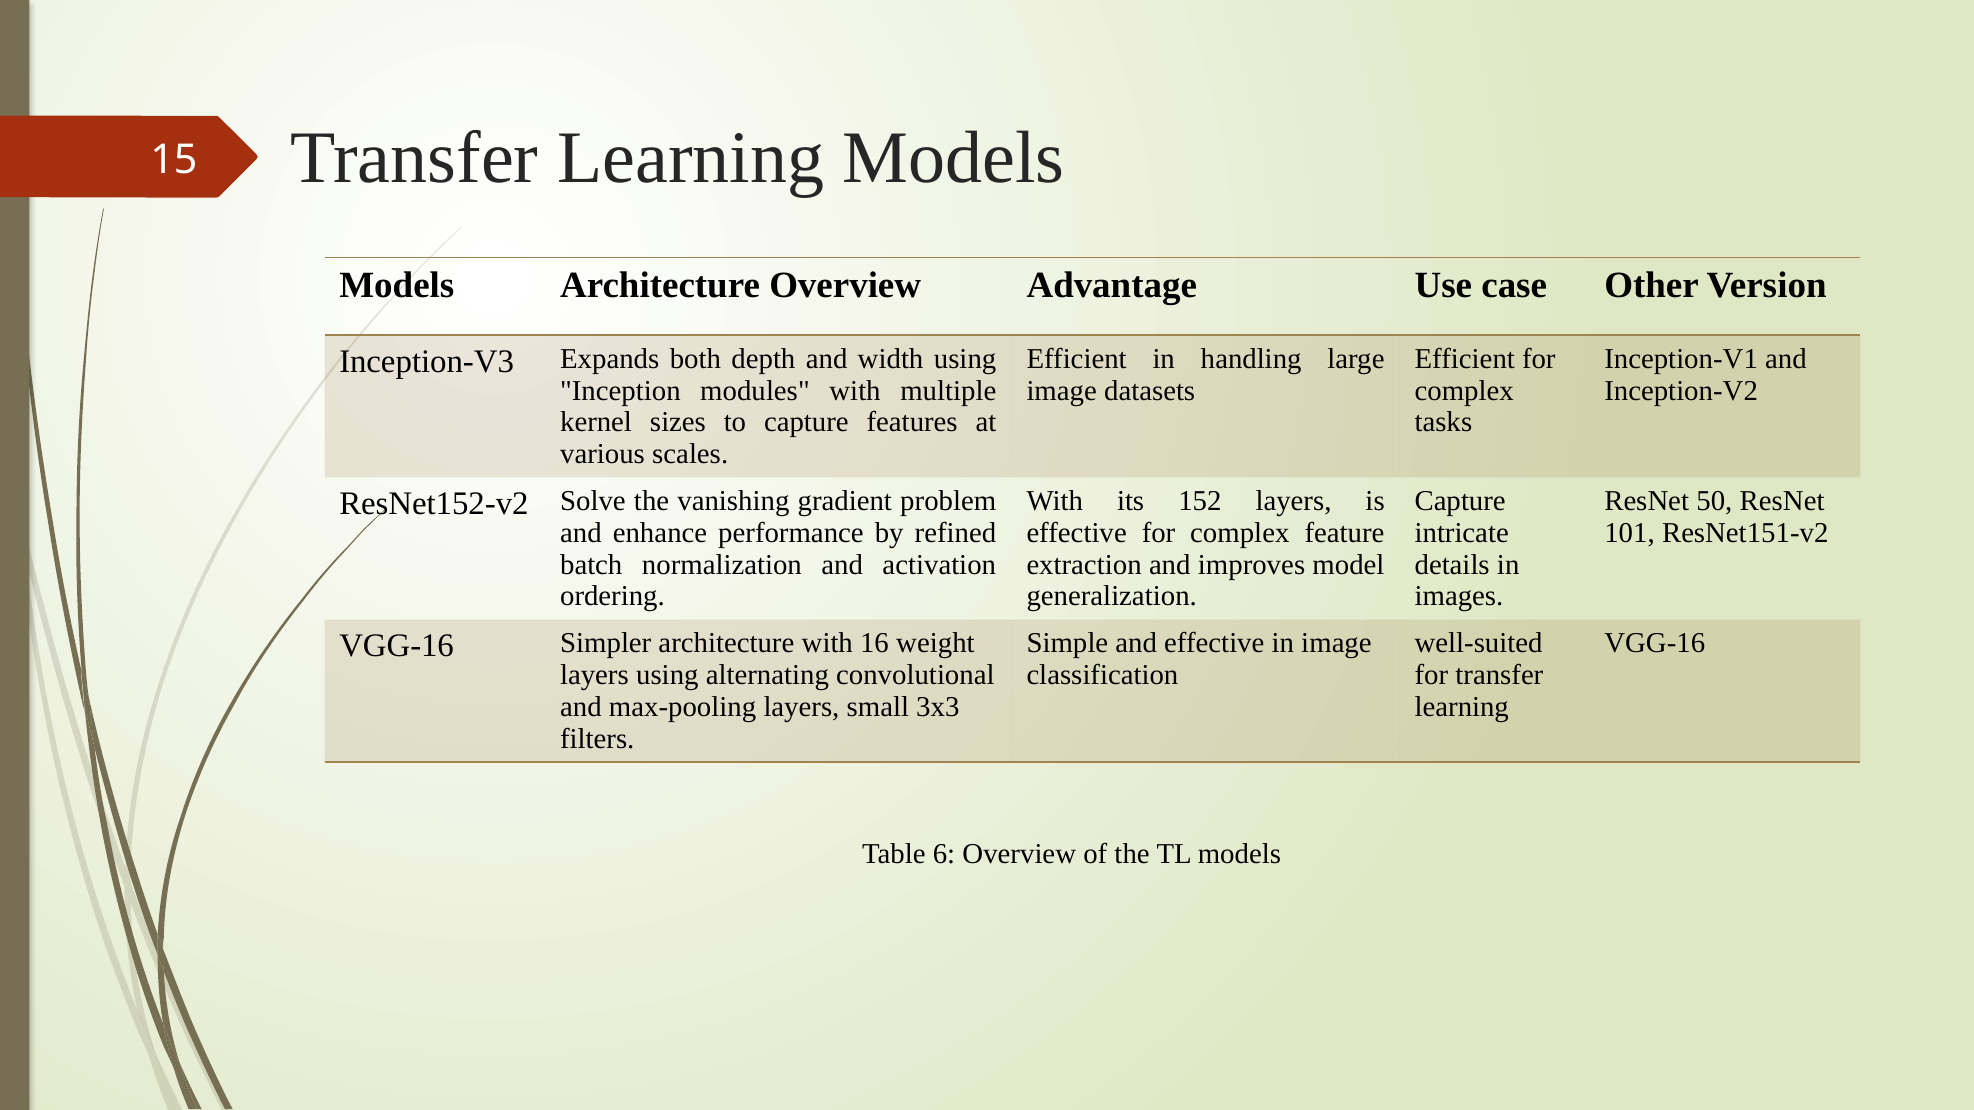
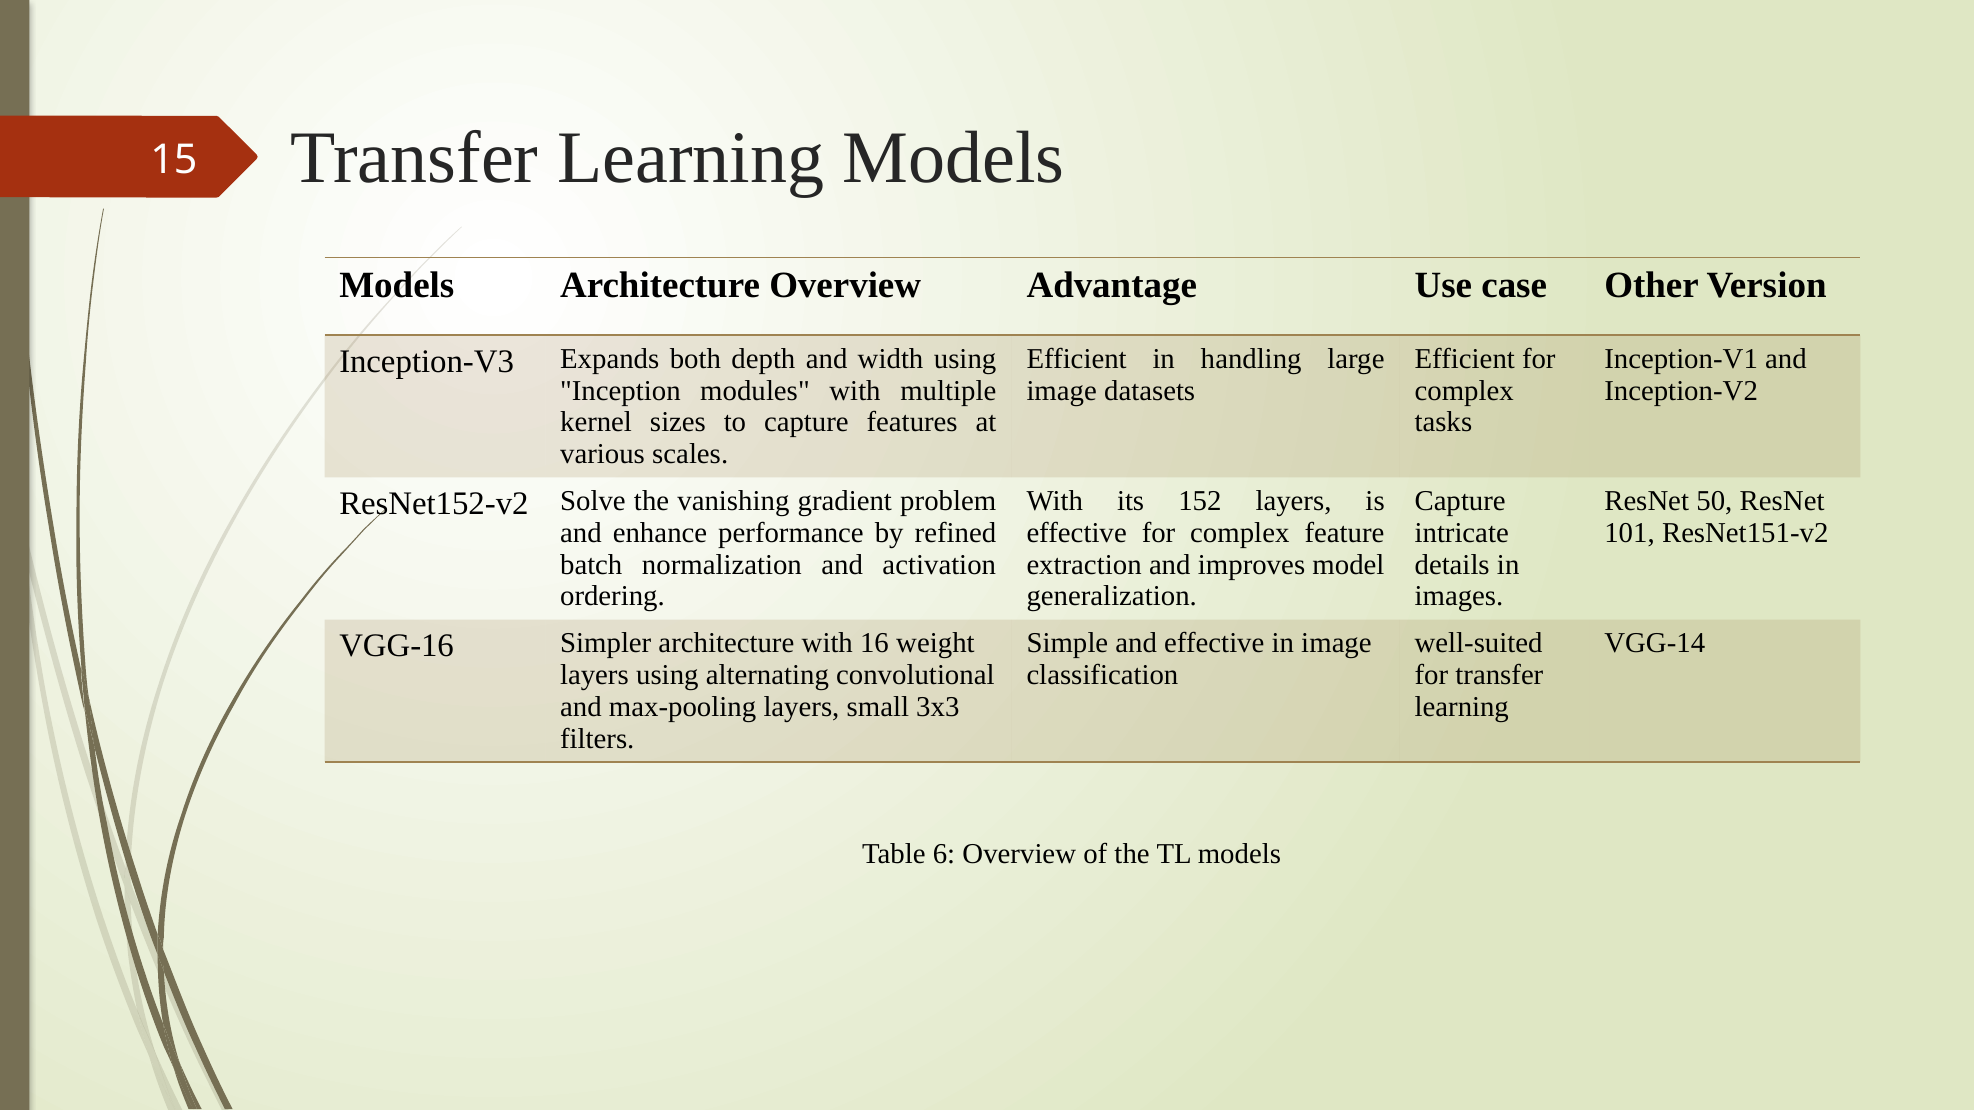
VGG-16: VGG-16 -> VGG-14 (1655, 643)
